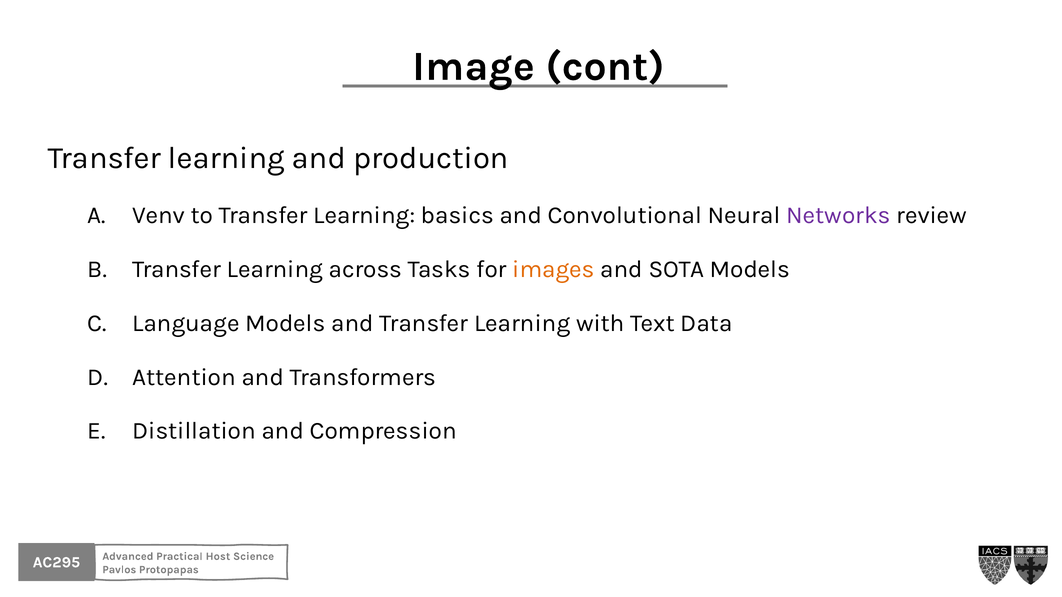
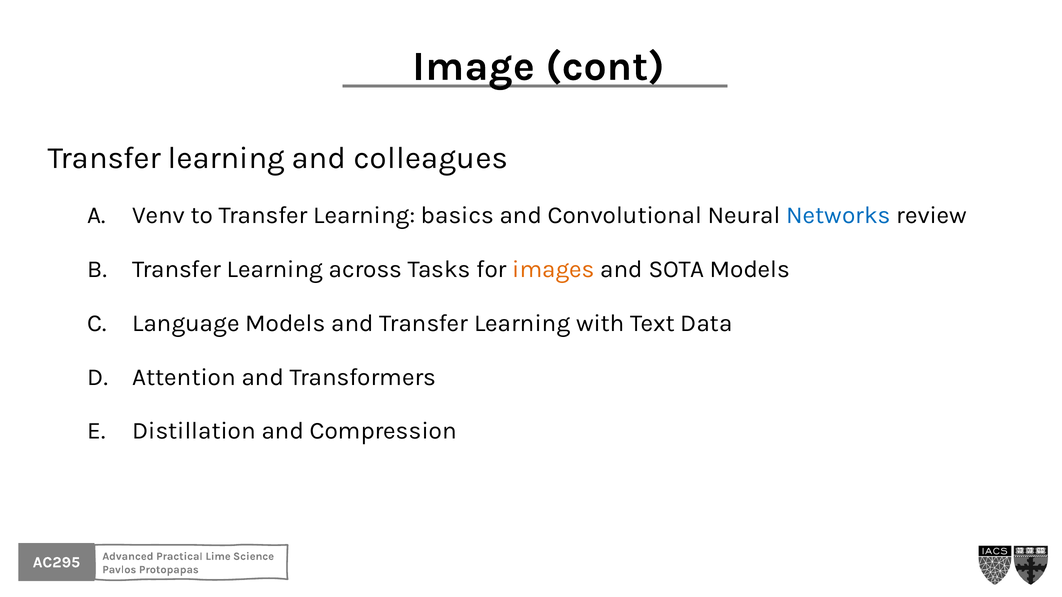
production: production -> colleagues (431, 158)
Networks colour: purple -> blue (838, 215)
Host: Host -> Lime (218, 557)
